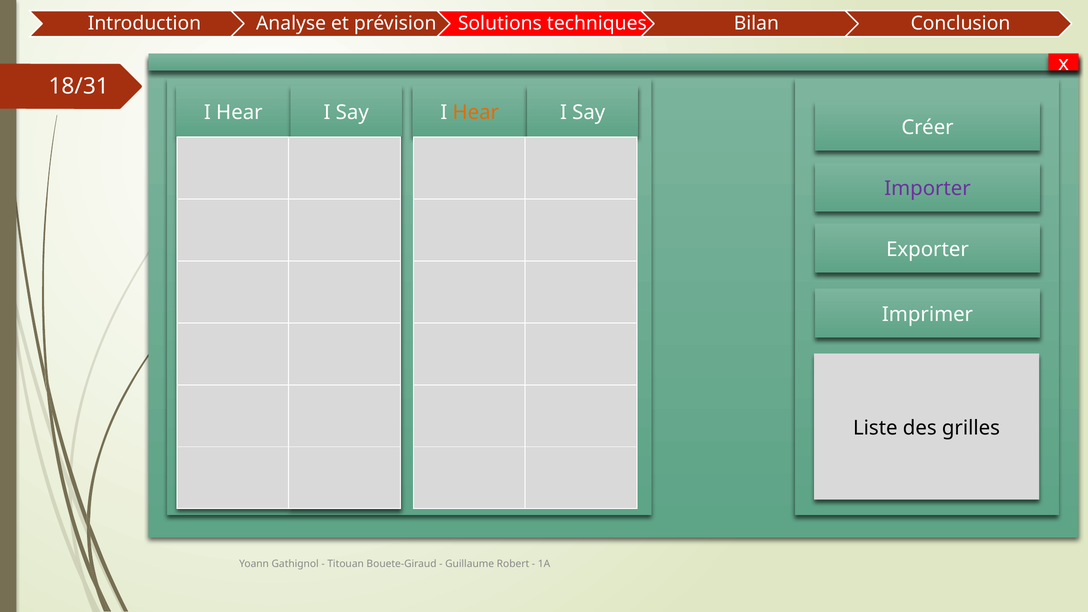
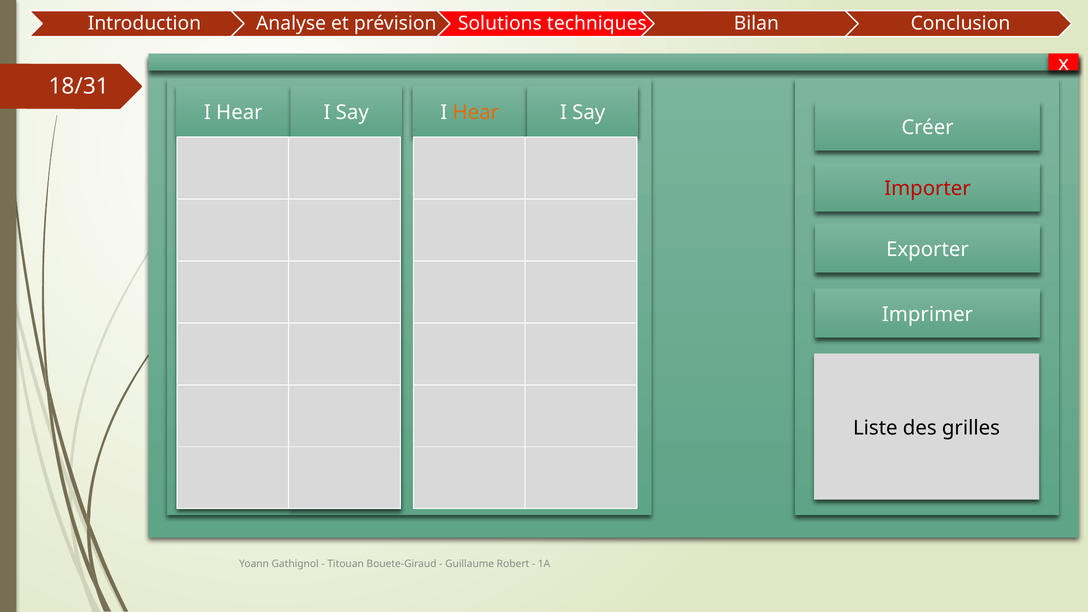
Importer colour: purple -> red (928, 189)
